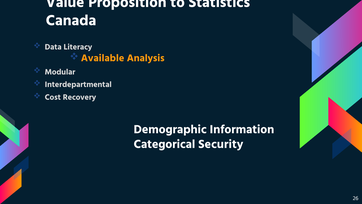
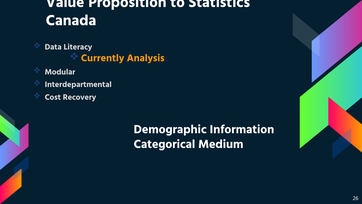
Available: Available -> Currently (103, 58)
Security: Security -> Medium (221, 144)
